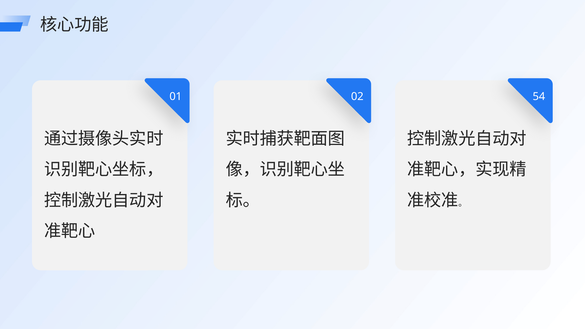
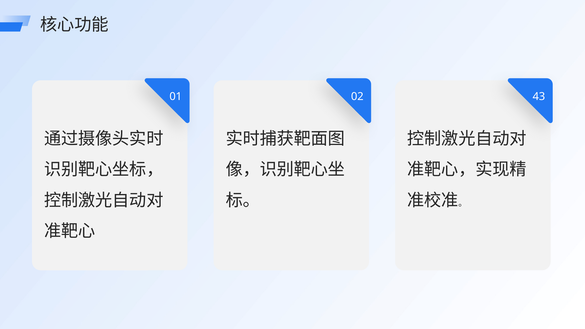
54: 54 -> 43 (539, 97)
